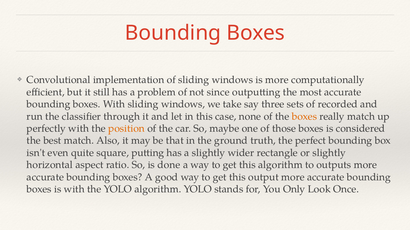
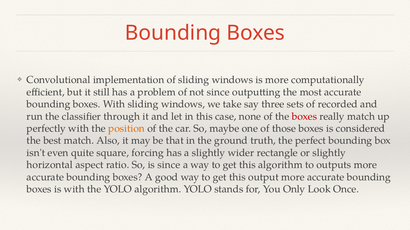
boxes colour: orange -> red (304, 117)
putting: putting -> forcing (148, 153)
is done: done -> since (169, 165)
